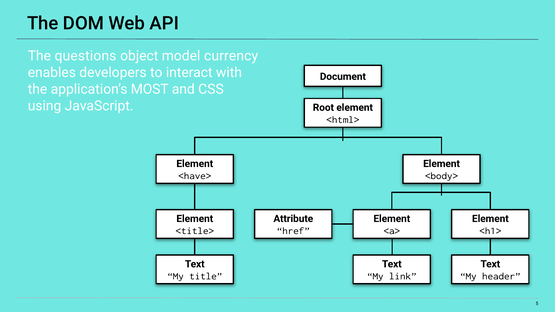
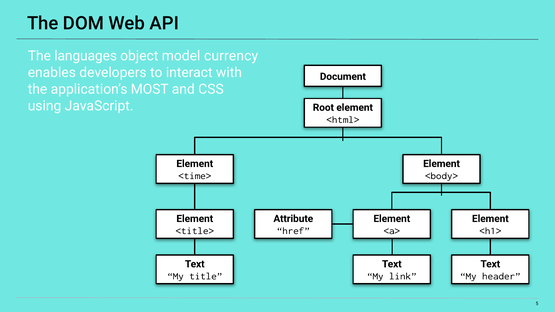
questions: questions -> languages (86, 56)
<have>: <have> -> <time> (195, 176)
